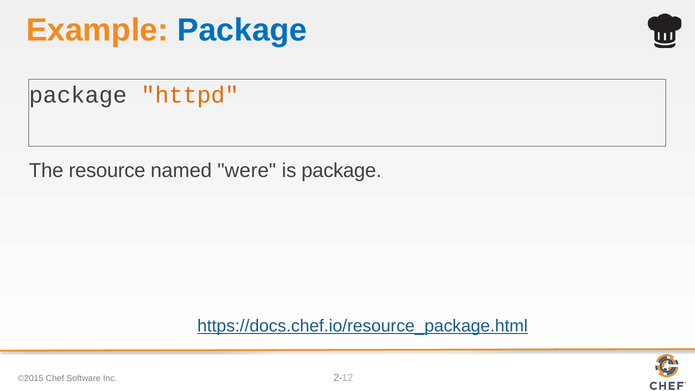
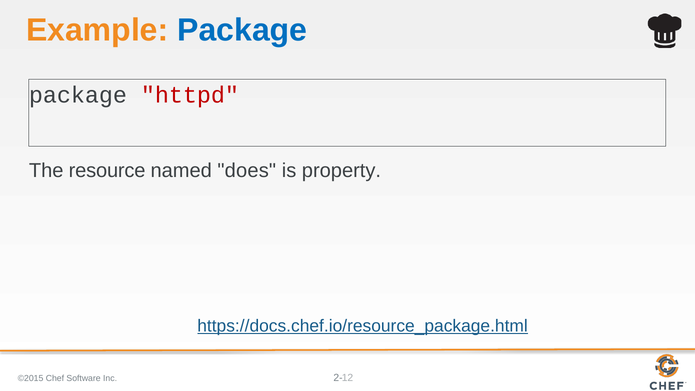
httpd colour: orange -> red (190, 95)
were: were -> does (247, 171)
is package: package -> property (341, 171)
